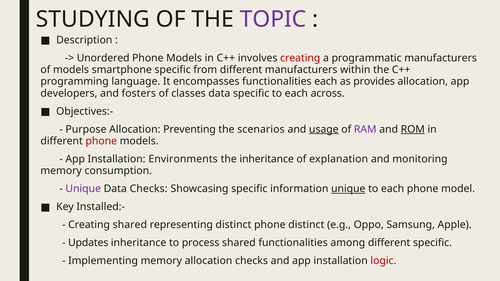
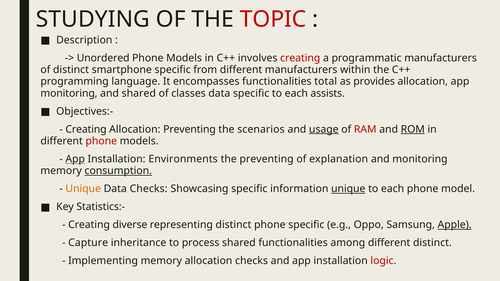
TOPIC colour: purple -> red (273, 19)
of models: models -> distinct (71, 70)
functionalities each: each -> total (326, 82)
developers: developers -> monitoring (69, 93)
and fosters: fosters -> shared (139, 93)
across: across -> assists (328, 93)
Purpose: Purpose -> Creating (86, 129)
RAM colour: purple -> red (365, 129)
App underline: none -> present (75, 159)
the inheritance: inheritance -> preventing (267, 159)
consumption underline: none -> present (118, 171)
Unique colour: purple -> orange (83, 189)
Installed:-: Installed:- -> Statistics:- (101, 207)
Creating shared: shared -> diverse (130, 225)
phone distinct: distinct -> specific (306, 225)
Apple underline: none -> present (455, 225)
Updates: Updates -> Capture (88, 243)
different specific: specific -> distinct (432, 243)
